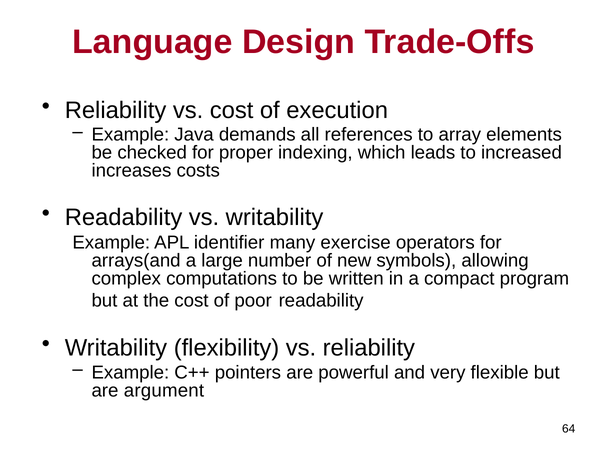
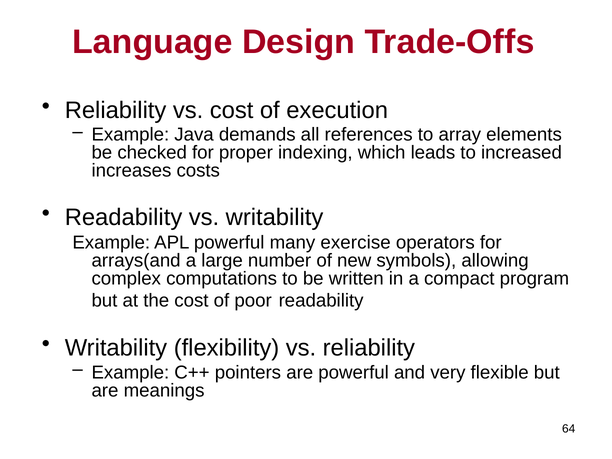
APL identifier: identifier -> powerful (229, 243)
argument: argument -> meanings (164, 390)
